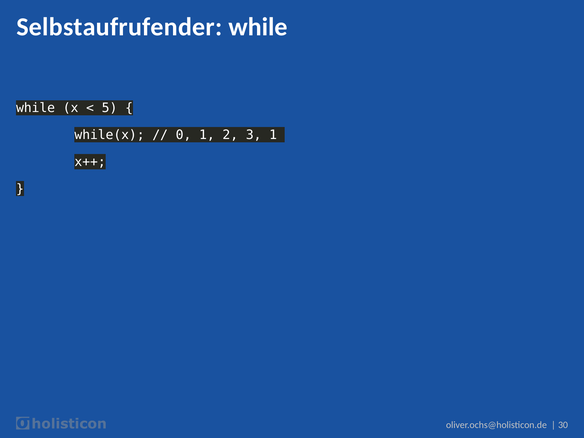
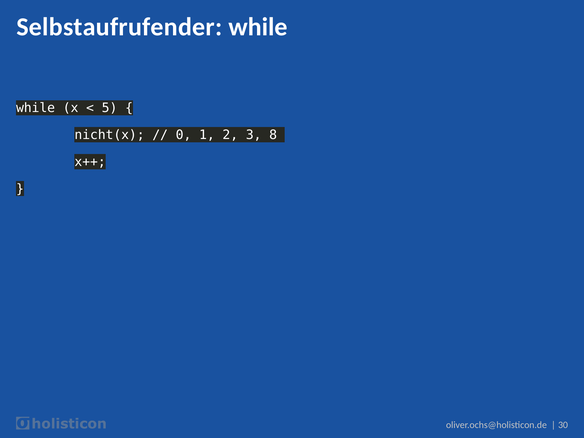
while(x: while(x -> nicht(x (110, 135)
3 1: 1 -> 8 (273, 135)
